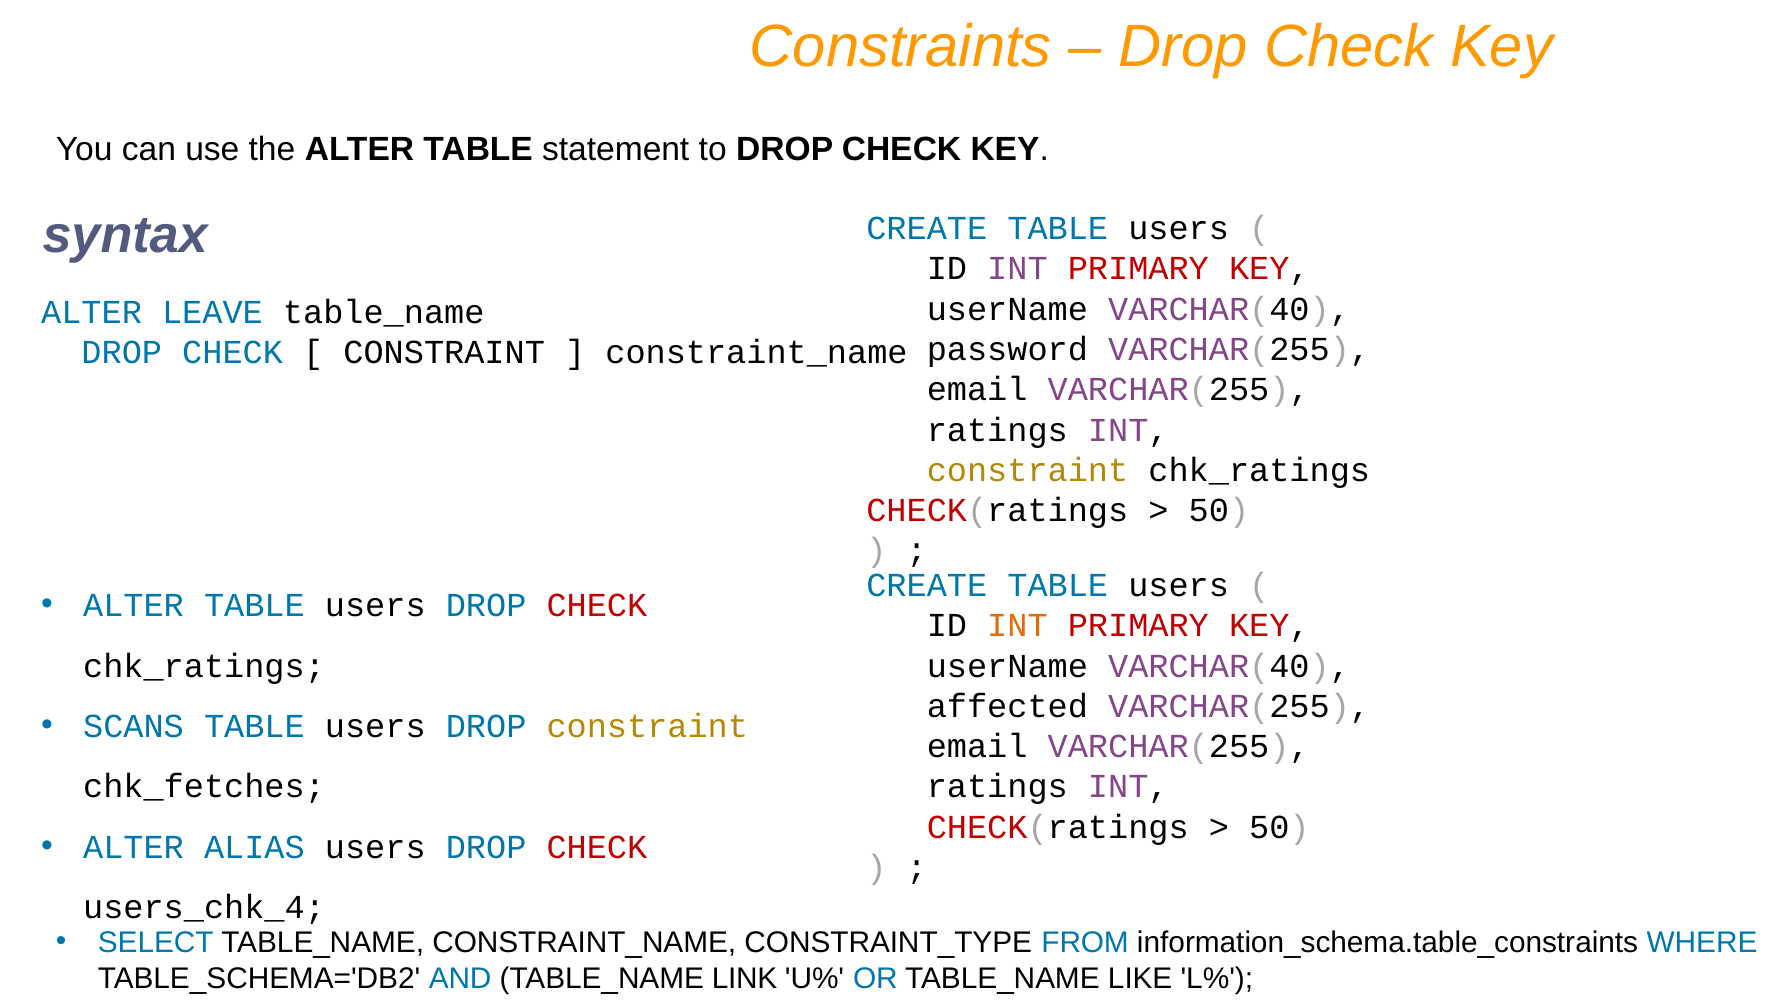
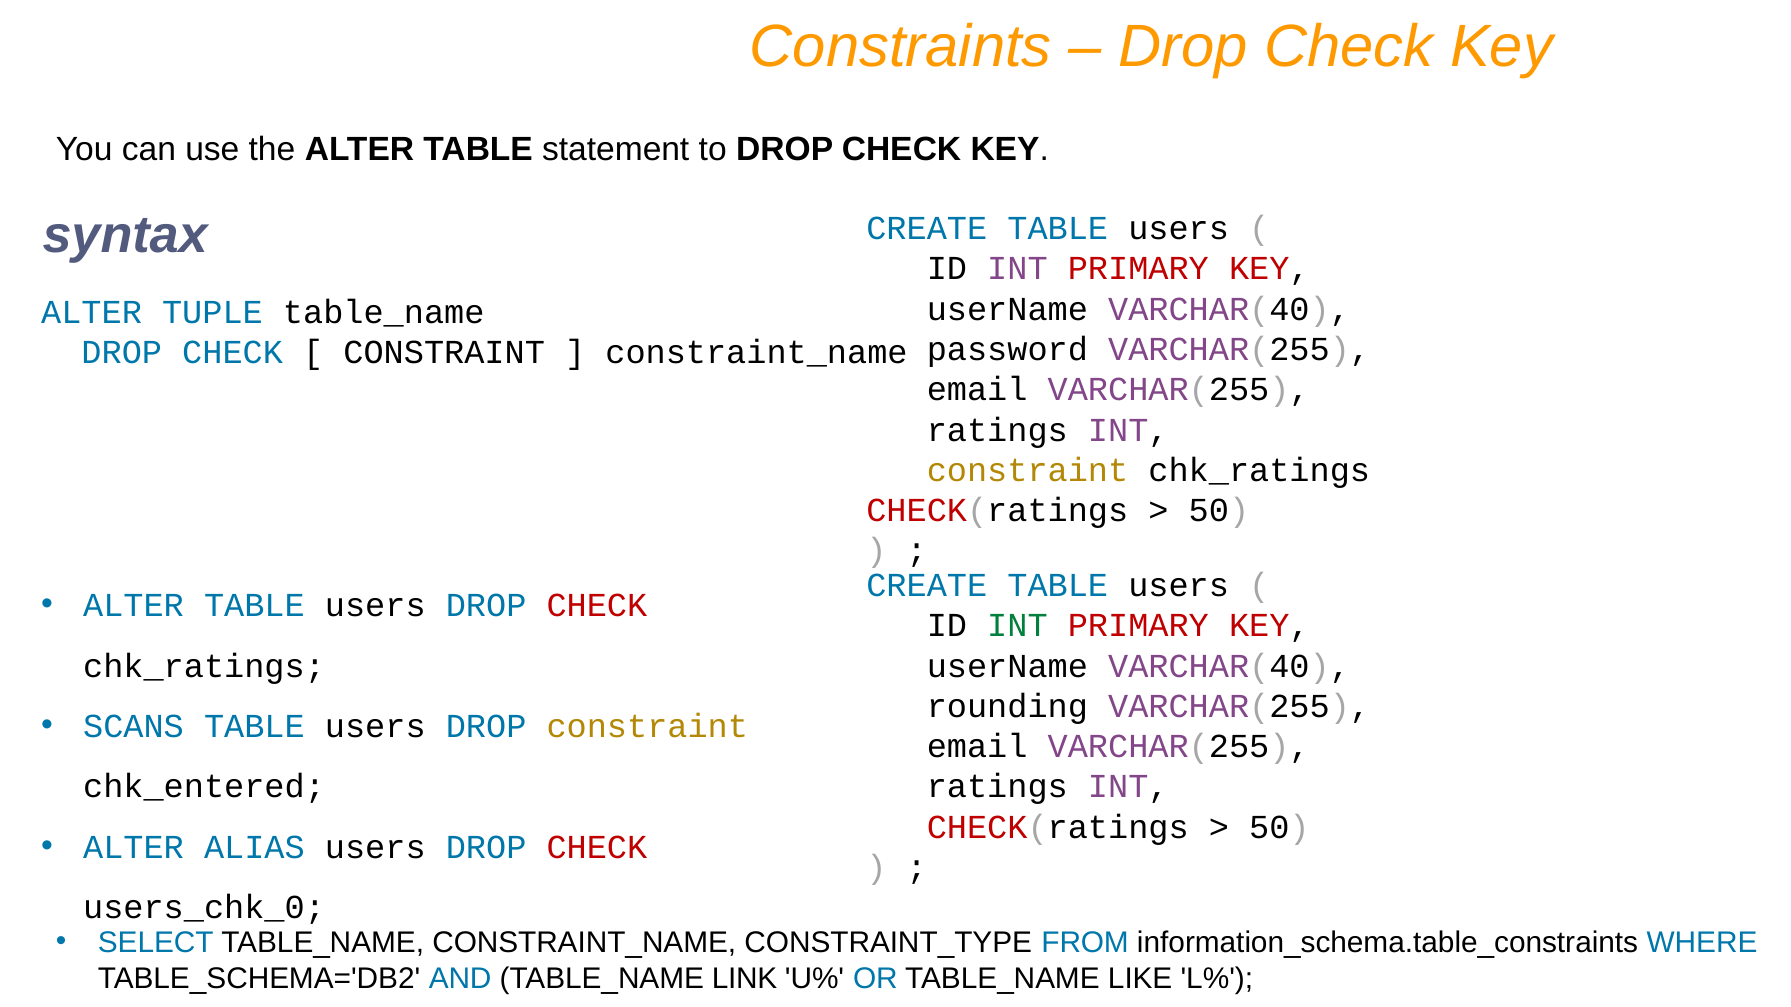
LEAVE: LEAVE -> TUPLE (212, 313)
INT colour: orange -> green (1017, 626)
affected: affected -> rounding (1007, 707)
chk_fetches: chk_fetches -> chk_entered (204, 787)
users_chk_4: users_chk_4 -> users_chk_0 (204, 908)
